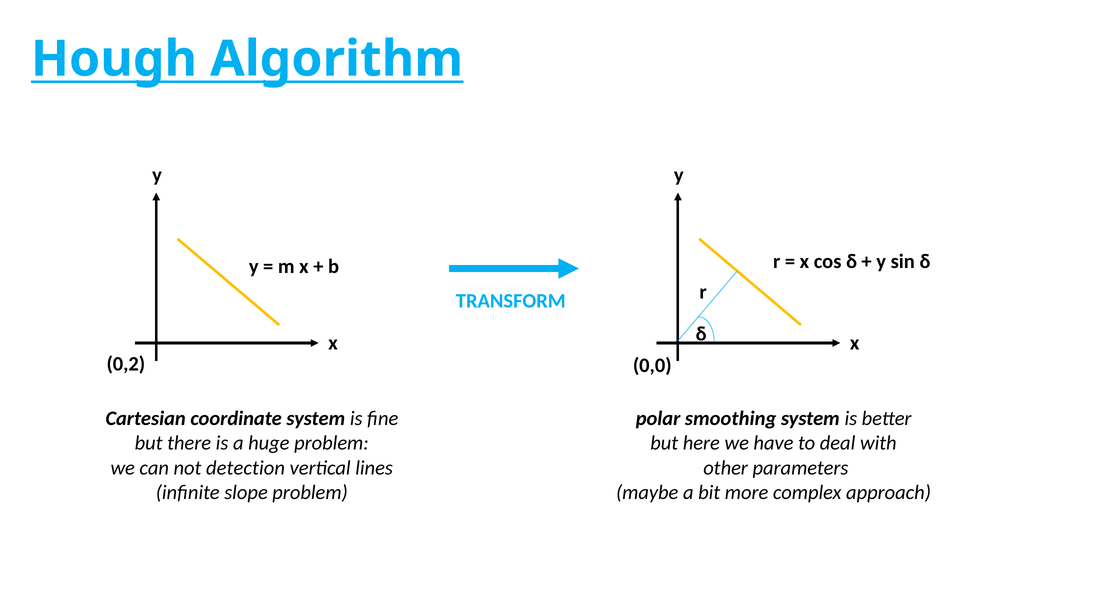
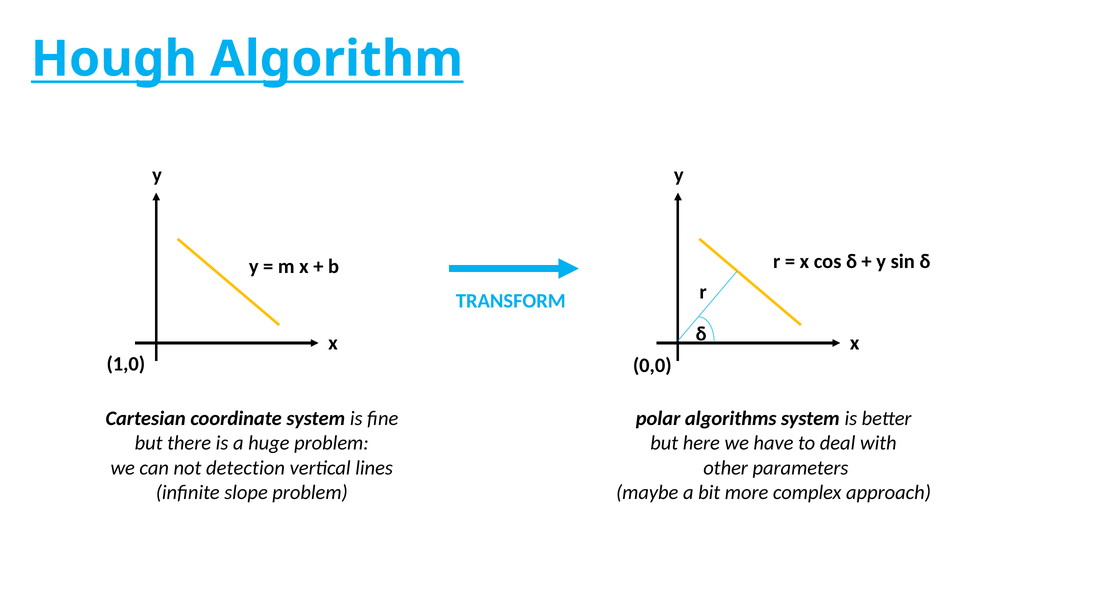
0,2: 0,2 -> 1,0 (126, 364)
smoothing: smoothing -> algorithms (731, 418)
